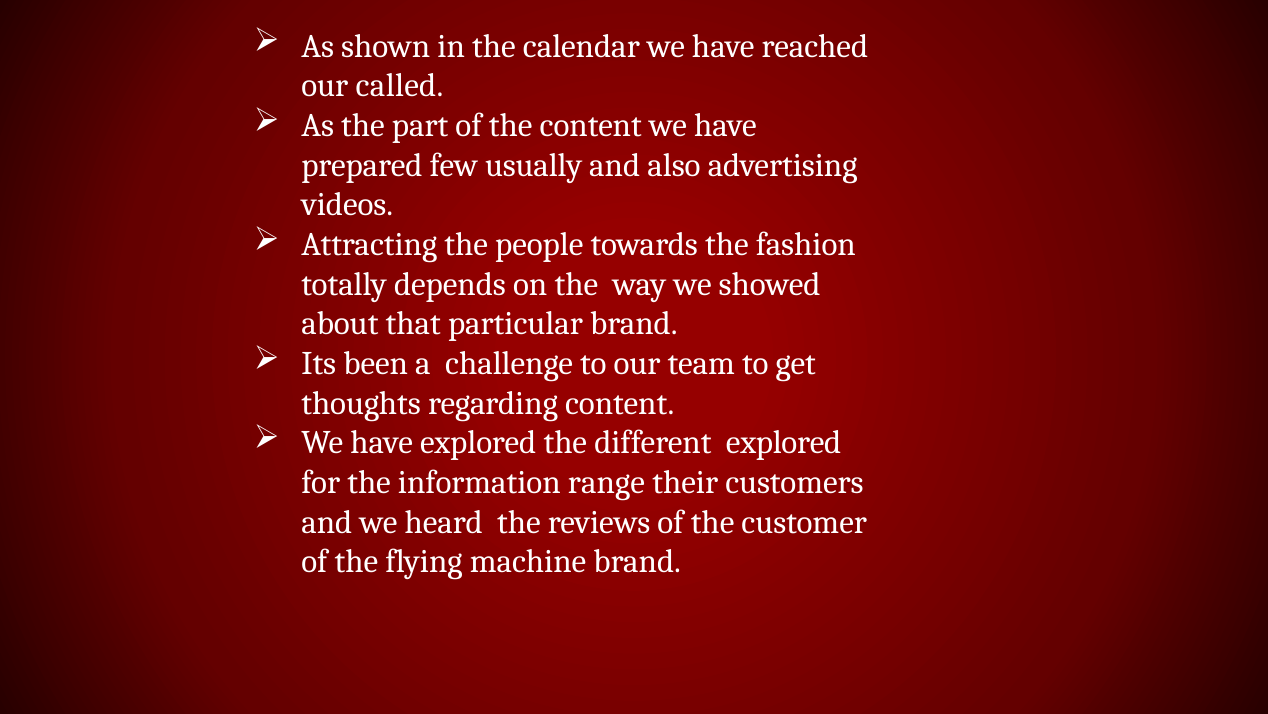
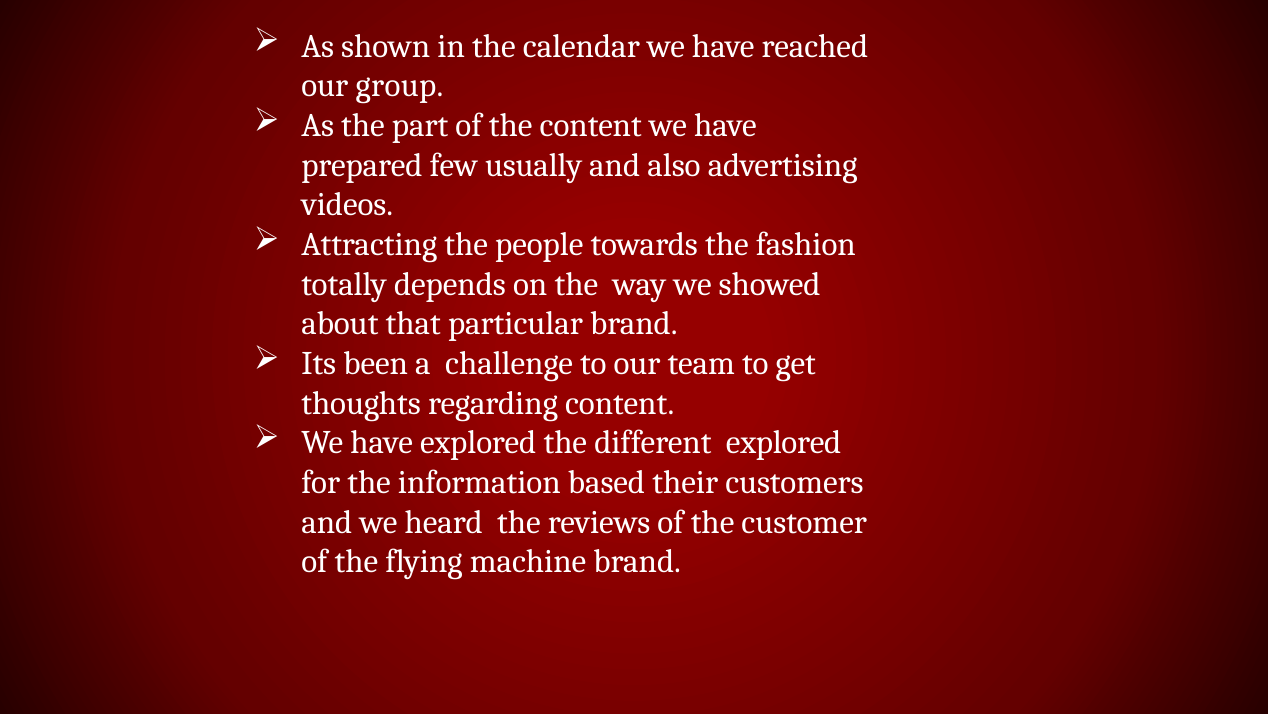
called: called -> group (400, 86)
range: range -> based (607, 482)
